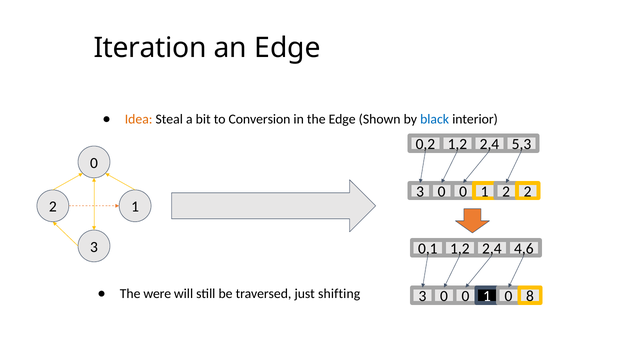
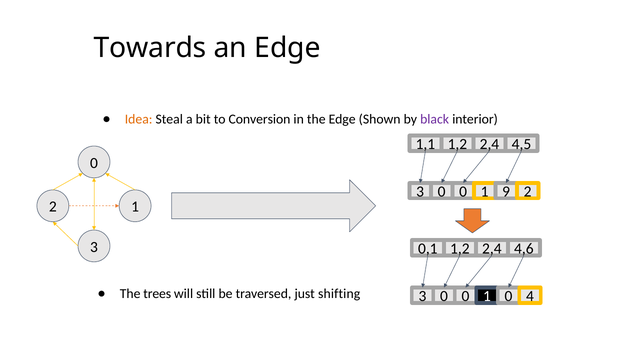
Iteration: Iteration -> Towards (150, 48)
black colour: blue -> purple (435, 120)
0,2: 0,2 -> 1,1 (425, 145)
5,3: 5,3 -> 4,5 (521, 145)
1 2: 2 -> 9 (506, 192)
were: were -> trees (157, 294)
8: 8 -> 4 (530, 297)
